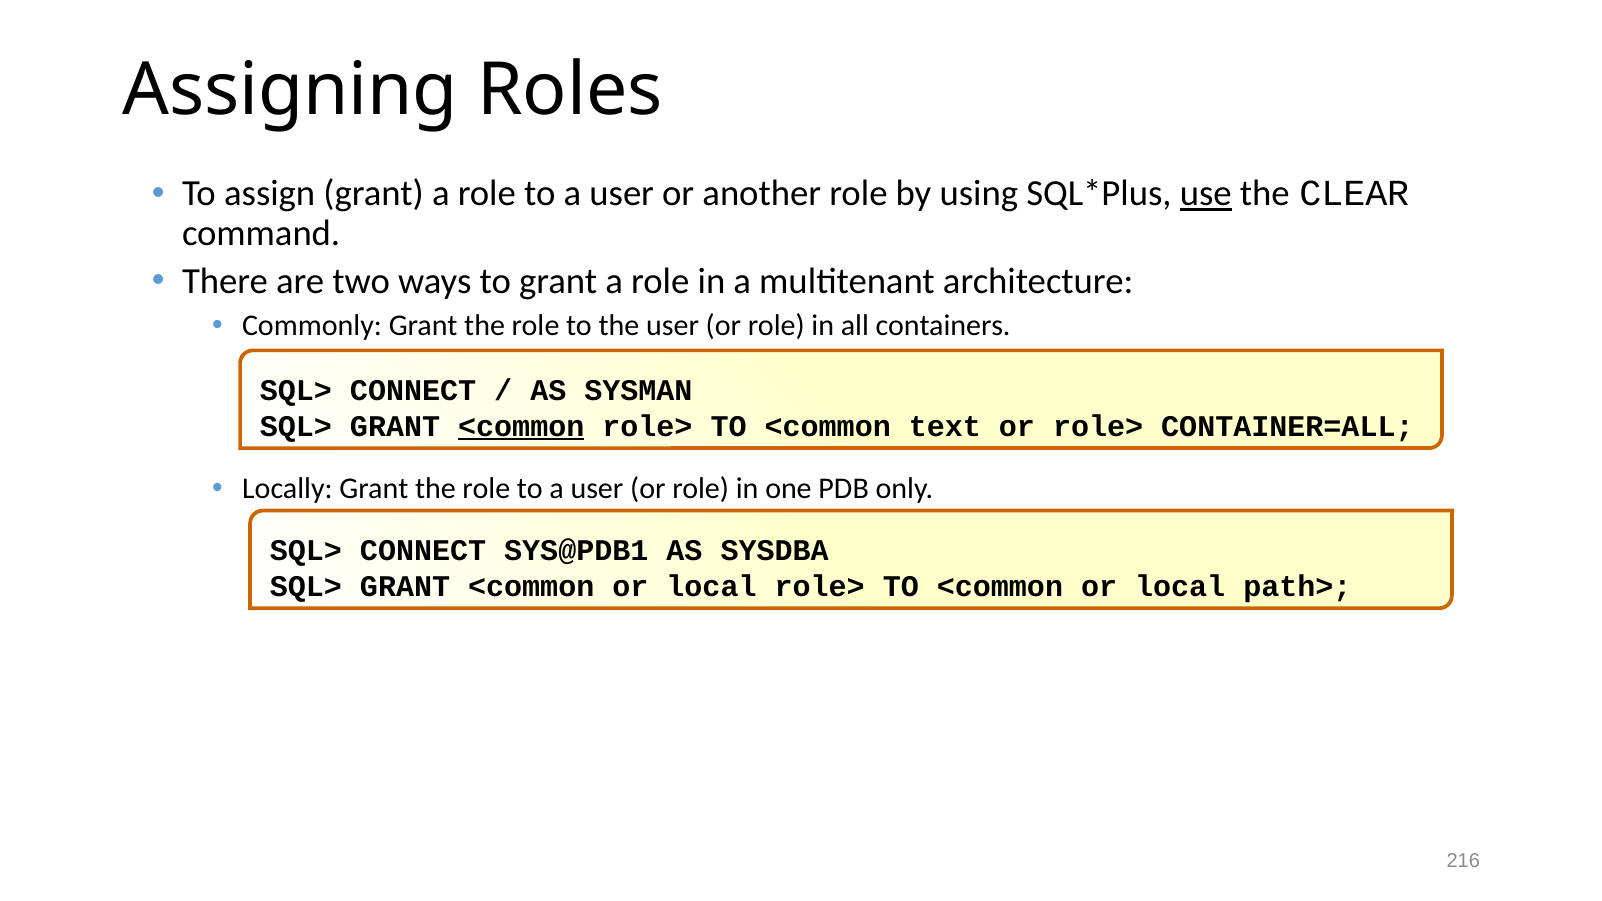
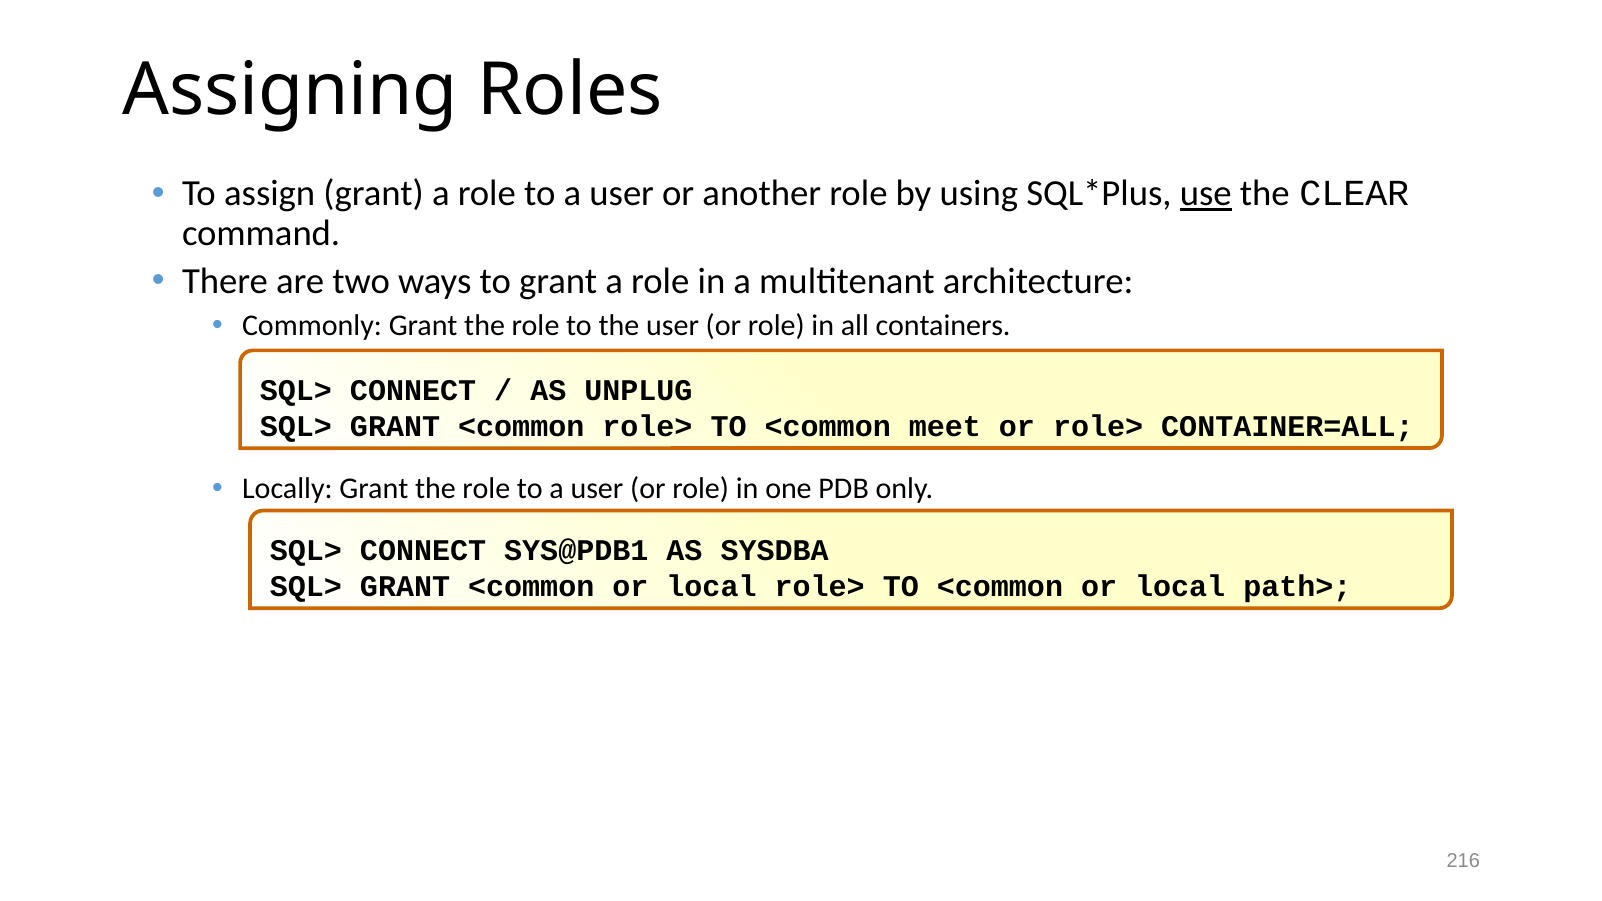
SYSMAN: SYSMAN -> UNPLUG (638, 390)
<common underline: present -> none (521, 426)
text: text -> meet (945, 426)
